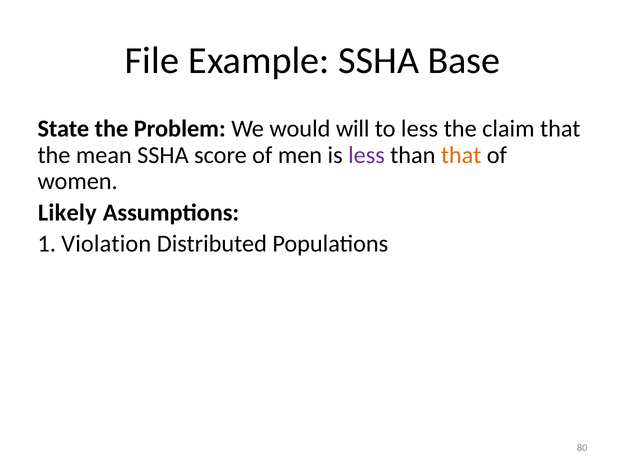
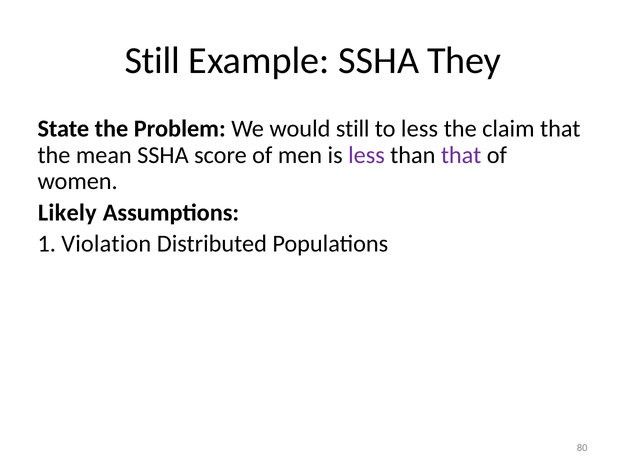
File: File -> Still (152, 61)
Base: Base -> They (464, 61)
would will: will -> still (353, 129)
that colour: orange -> purple (461, 155)
